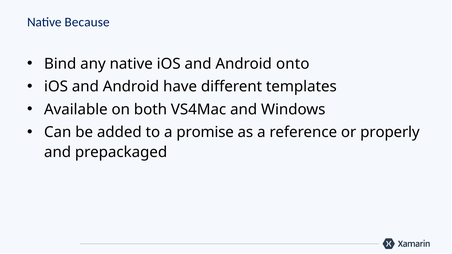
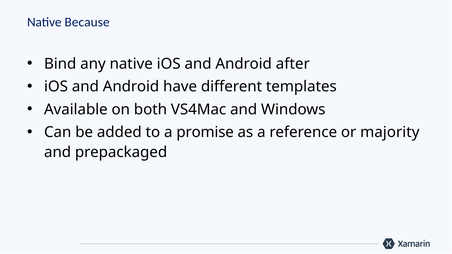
onto: onto -> after (293, 64)
properly: properly -> majority (390, 132)
